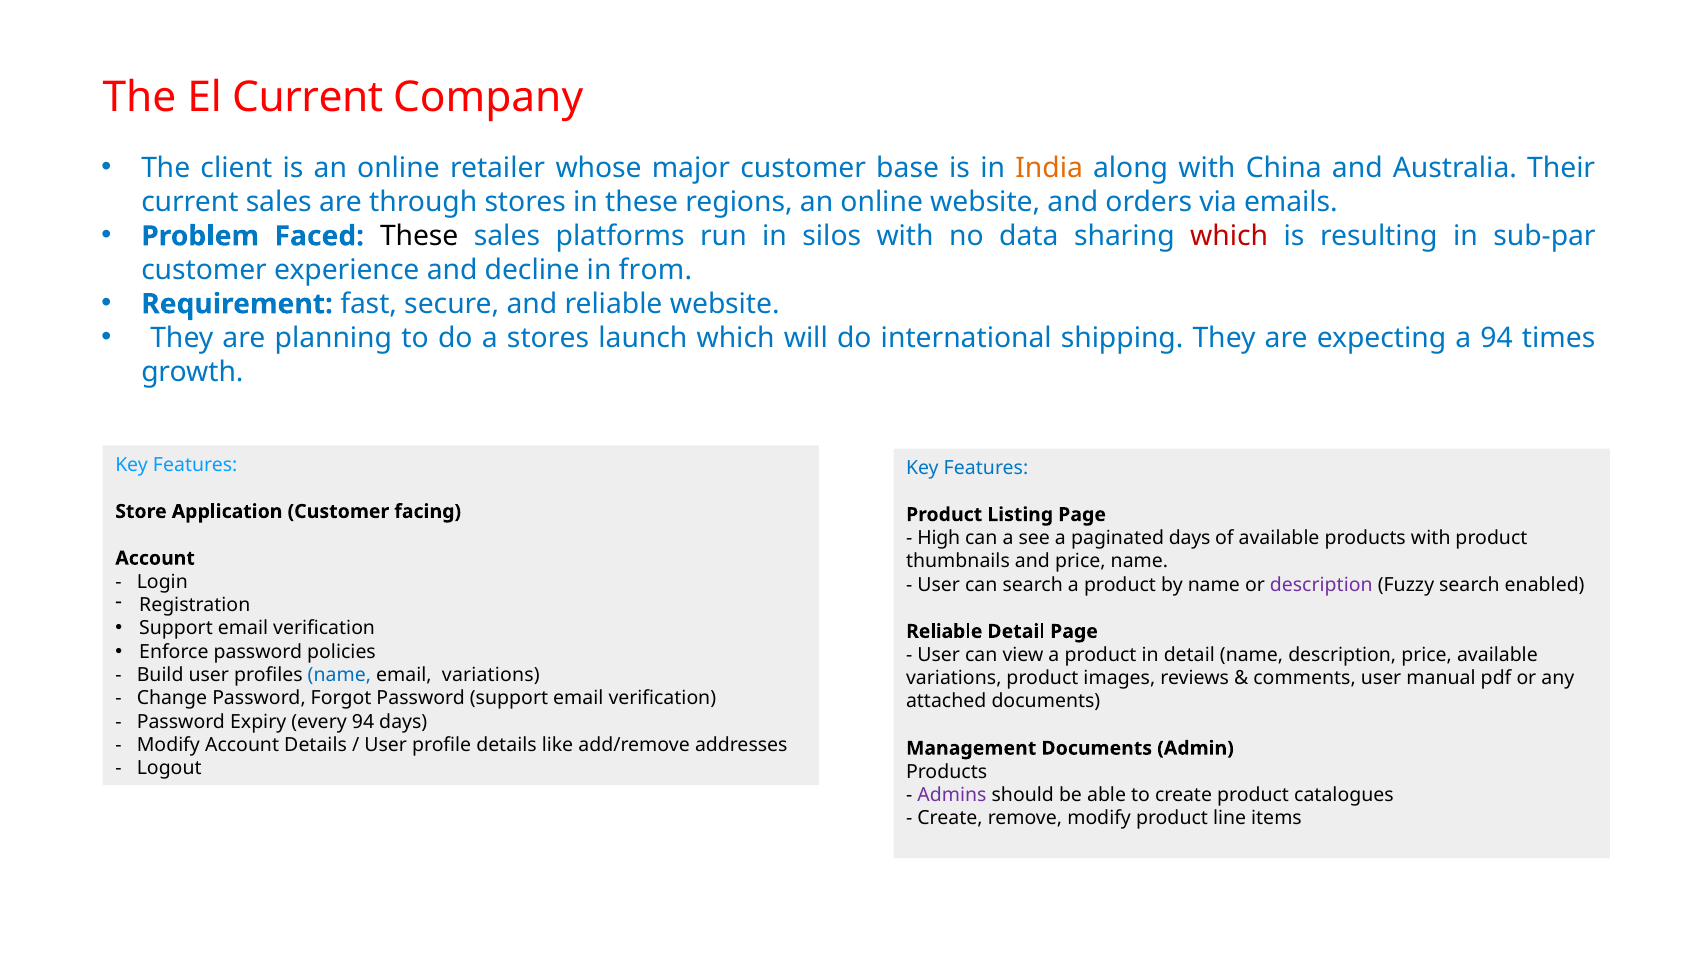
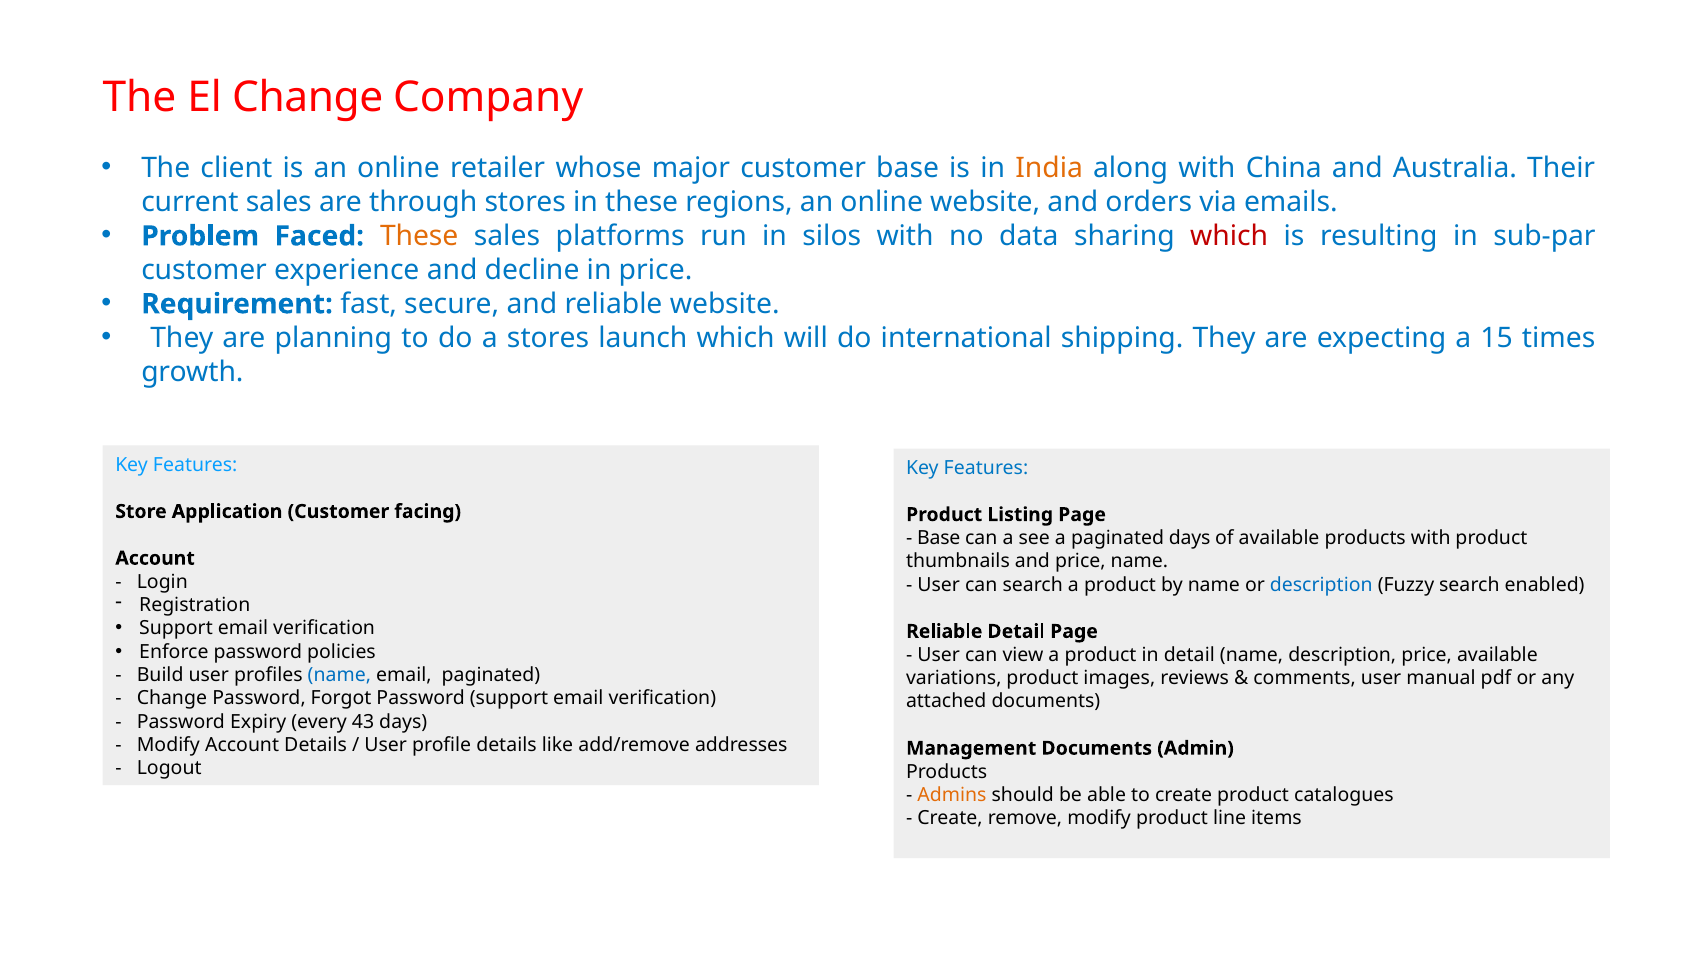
El Current: Current -> Change (308, 98)
These colour: black -> orange (419, 236)
in from: from -> price (656, 270)
a 94: 94 -> 15 (1497, 338)
High: High -> Base (939, 538)
description colour: purple -> blue (1321, 585)
email variations: variations -> paginated (491, 676)
every 94: 94 -> 43 (363, 722)
Admins colour: purple -> orange (952, 796)
